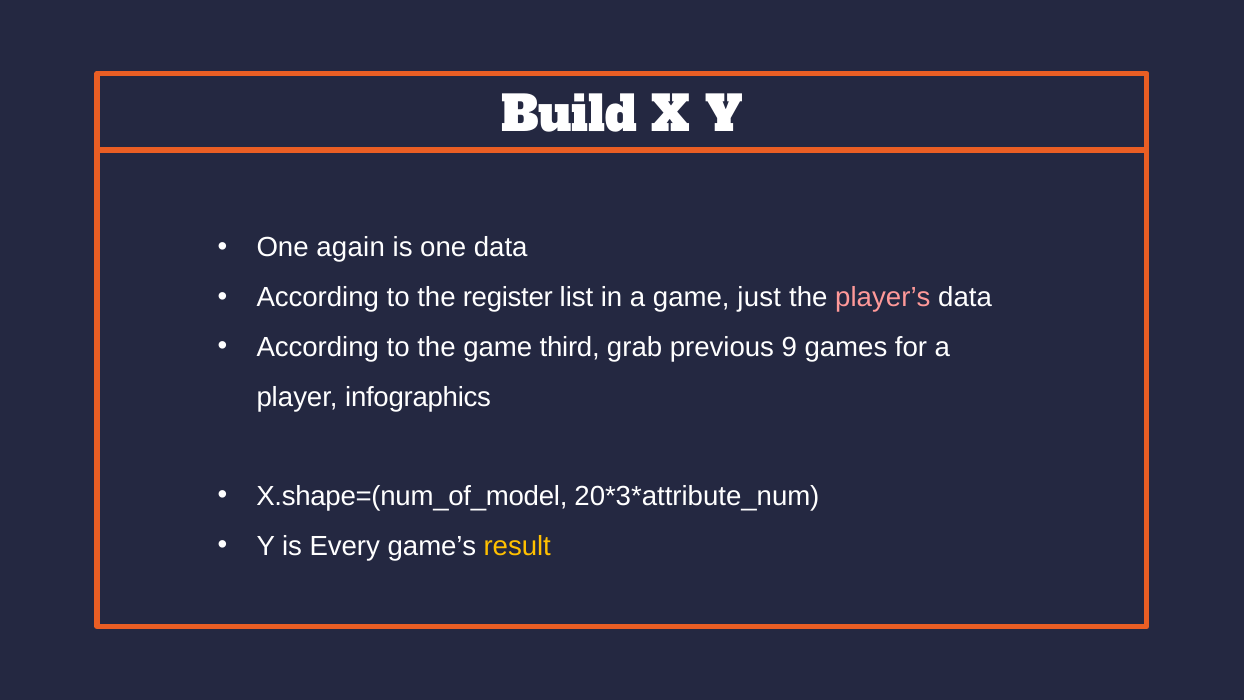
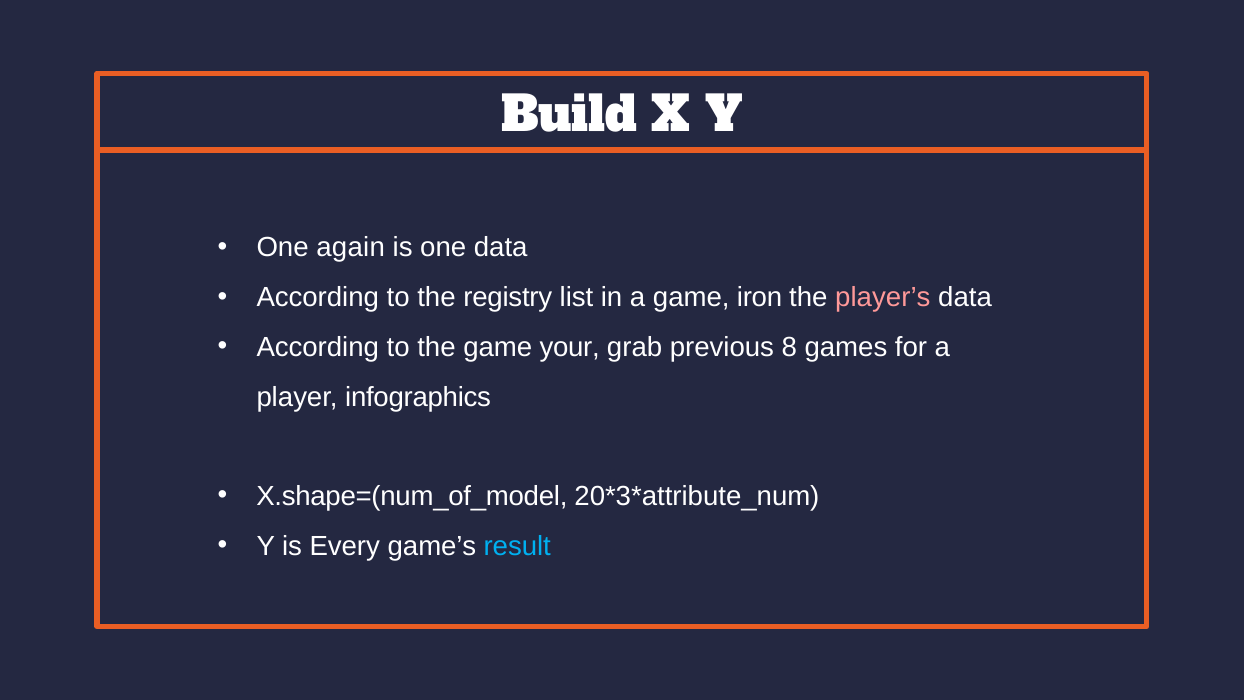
register: register -> registry (508, 297)
just: just -> iron (760, 297)
third: third -> your (570, 347)
9: 9 -> 8 (789, 347)
result colour: yellow -> light blue (517, 546)
